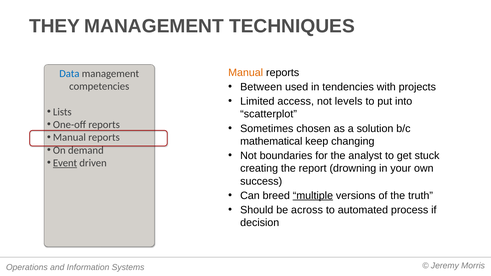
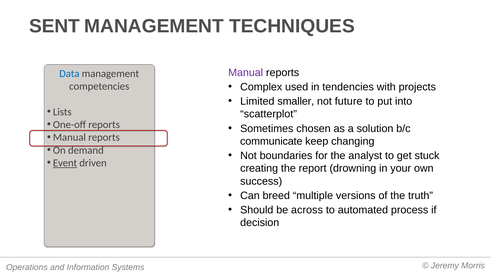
THEY: THEY -> SENT (55, 26)
Manual colour: orange -> purple (246, 73)
Between: Between -> Complex (261, 87)
access: access -> smaller (296, 101)
levels: levels -> future (349, 101)
mathematical: mathematical -> communicate (271, 141)
multiple underline: present -> none (313, 196)
